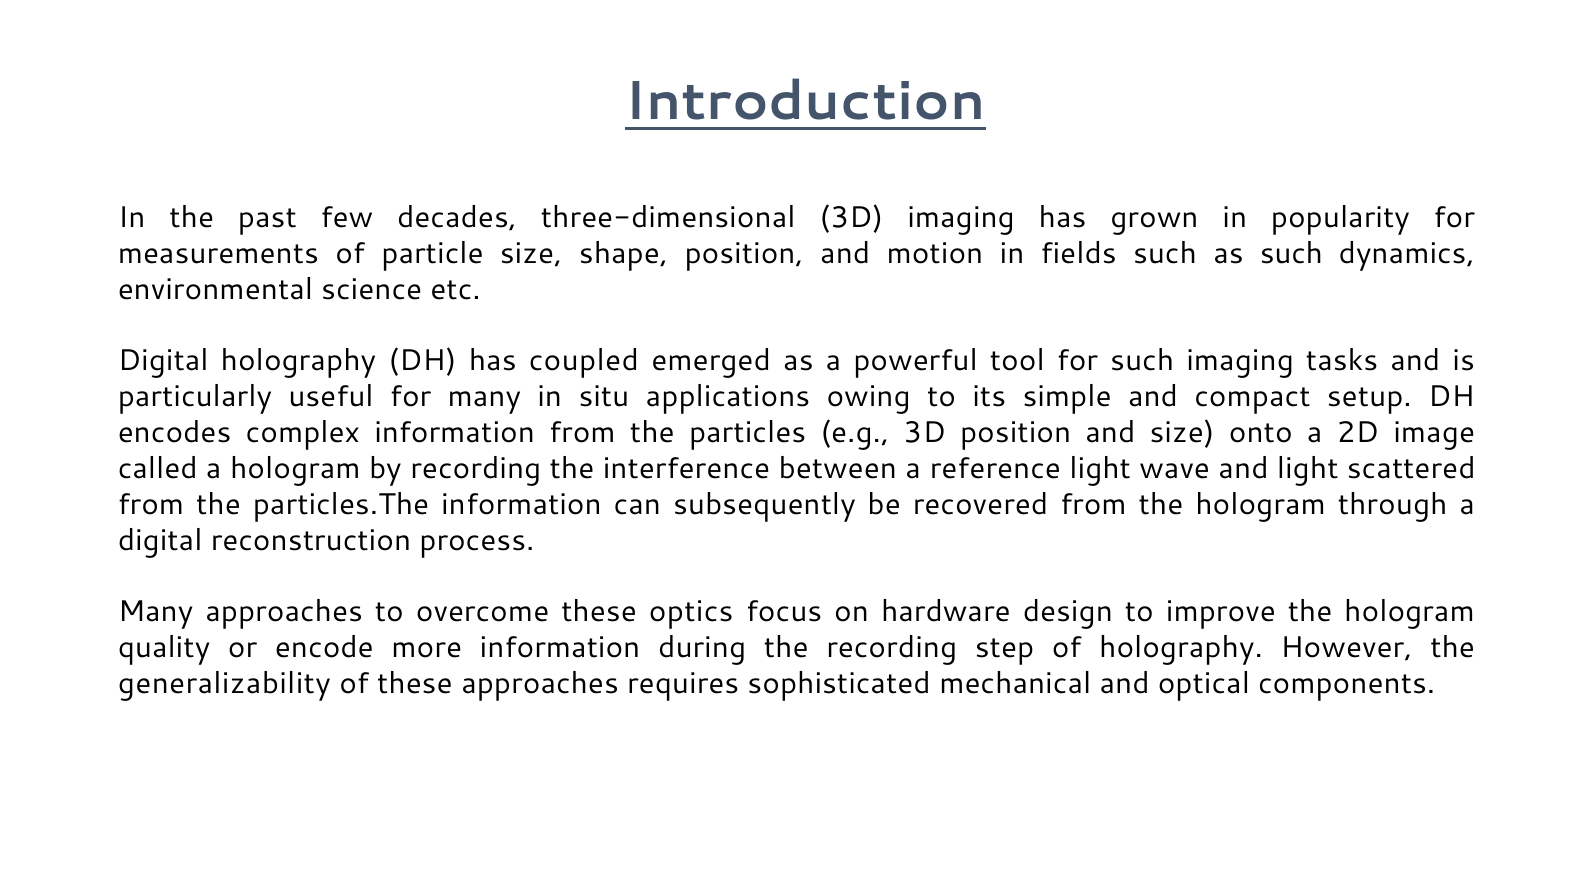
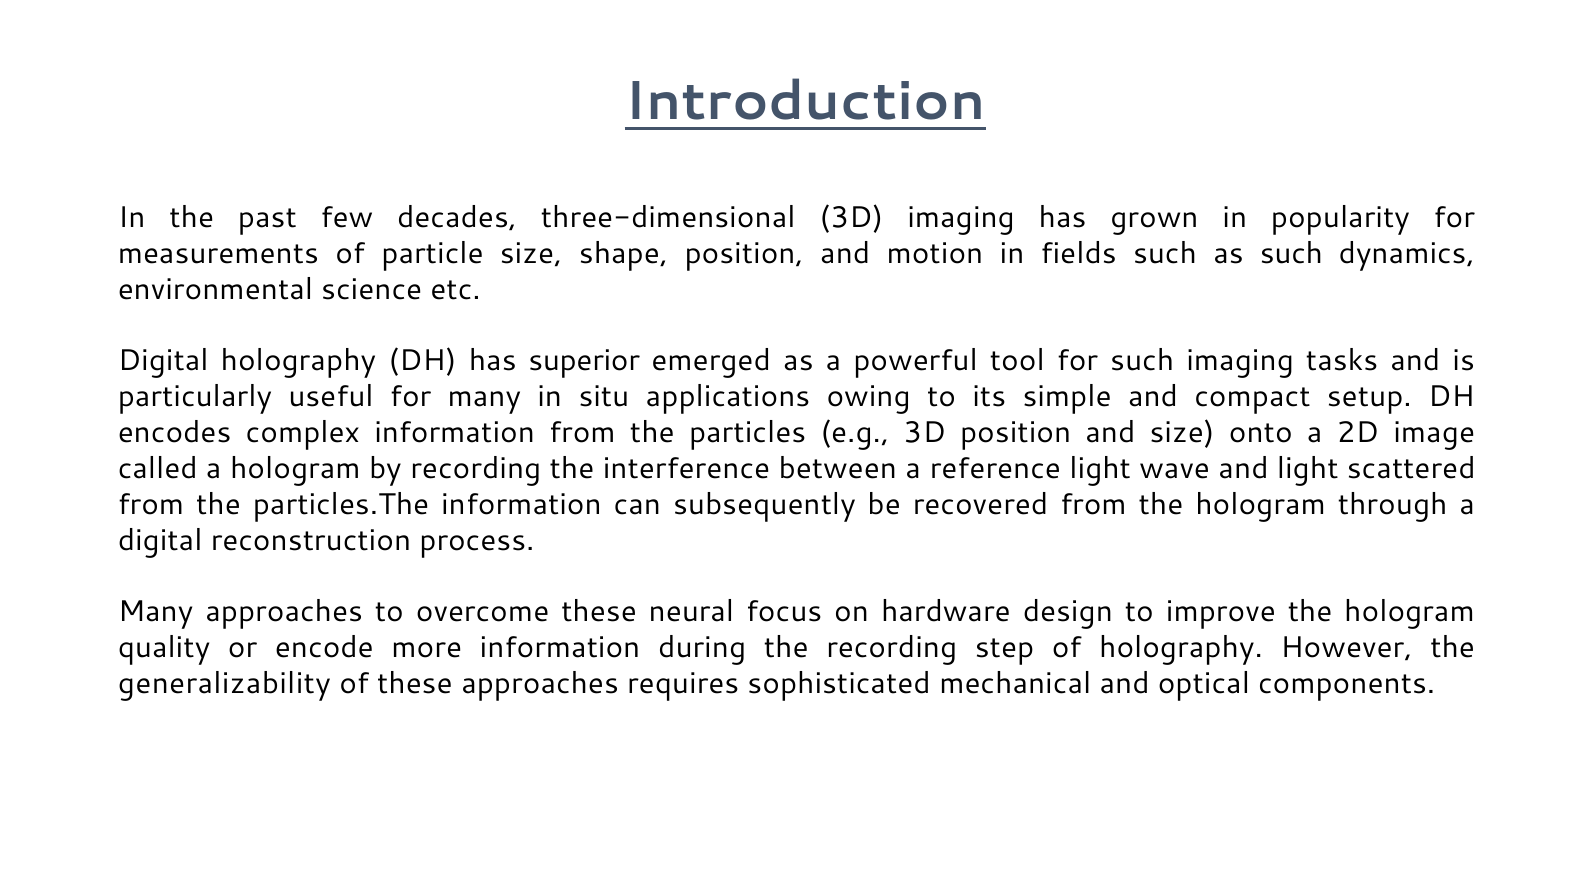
coupled: coupled -> superior (584, 361)
optics: optics -> neural (691, 612)
